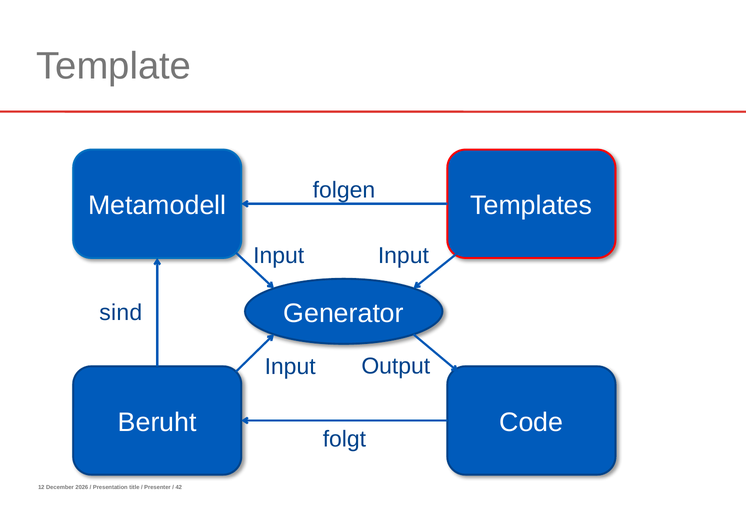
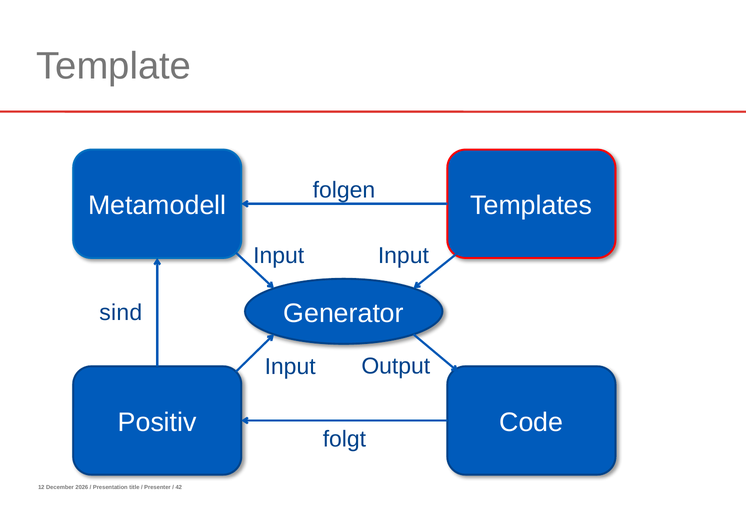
Beruht: Beruht -> Positiv (157, 423)
